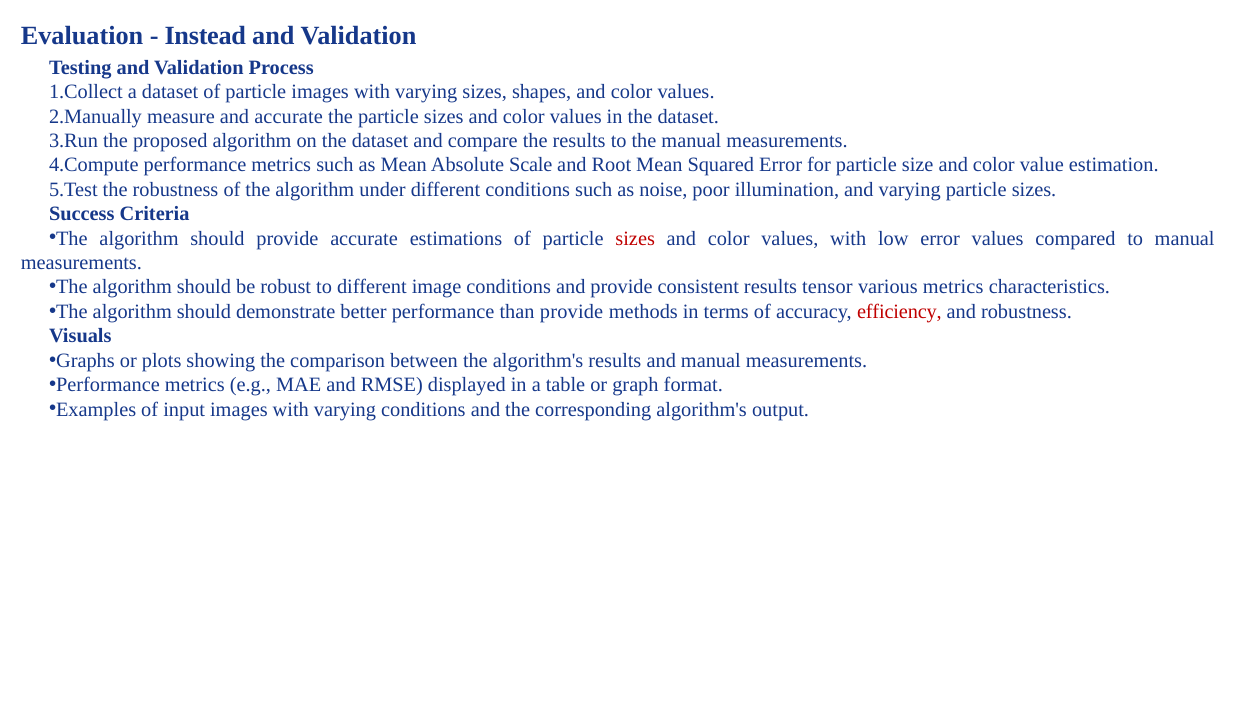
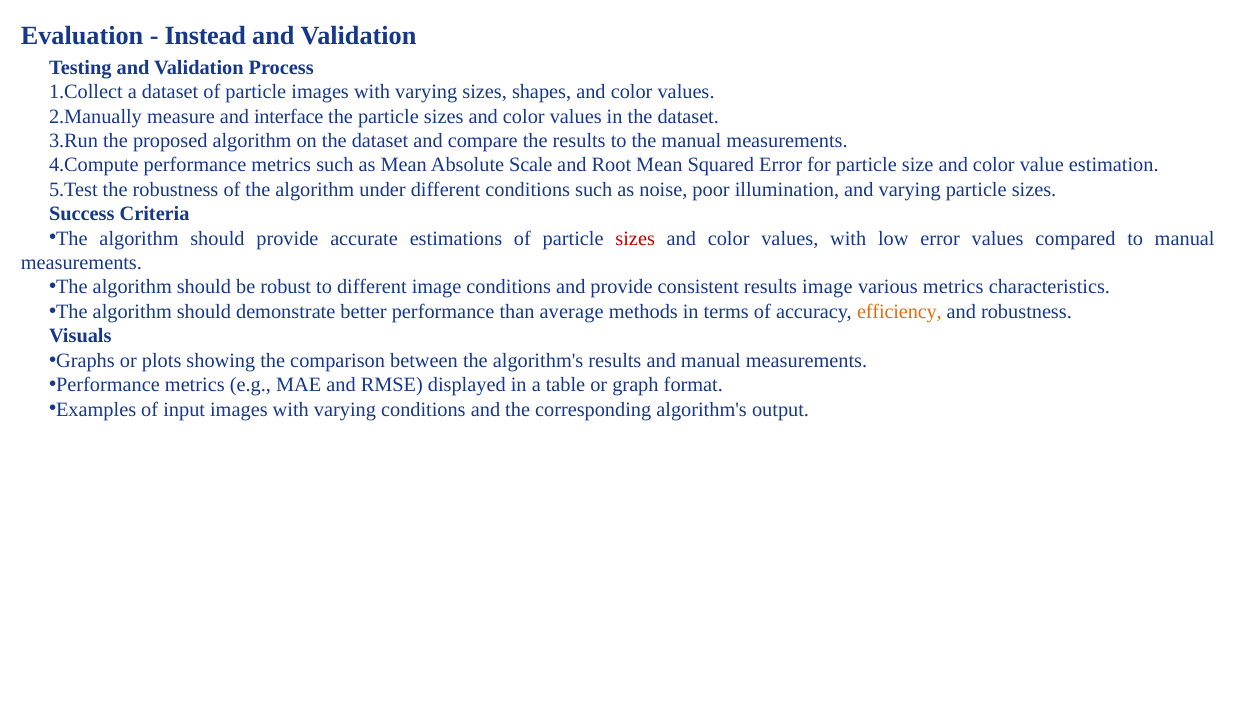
and accurate: accurate -> interface (289, 116)
results tensor: tensor -> image (827, 287)
than provide: provide -> average (572, 312)
efficiency colour: red -> orange (899, 312)
